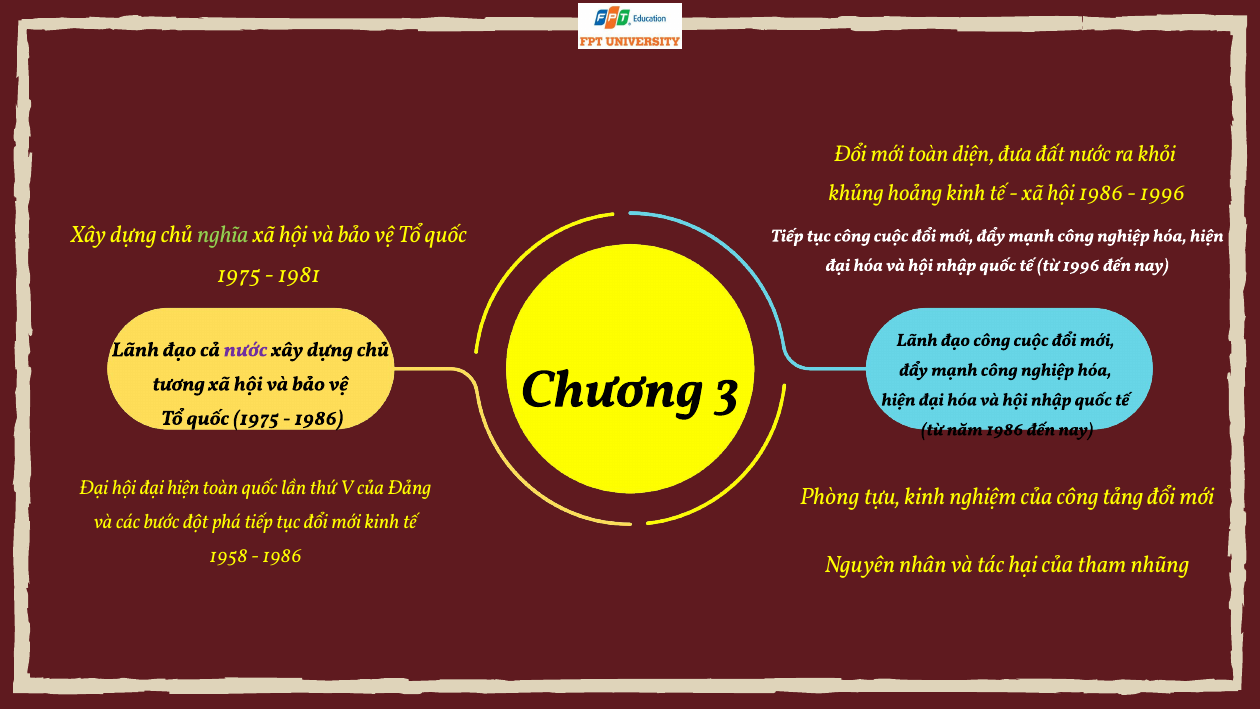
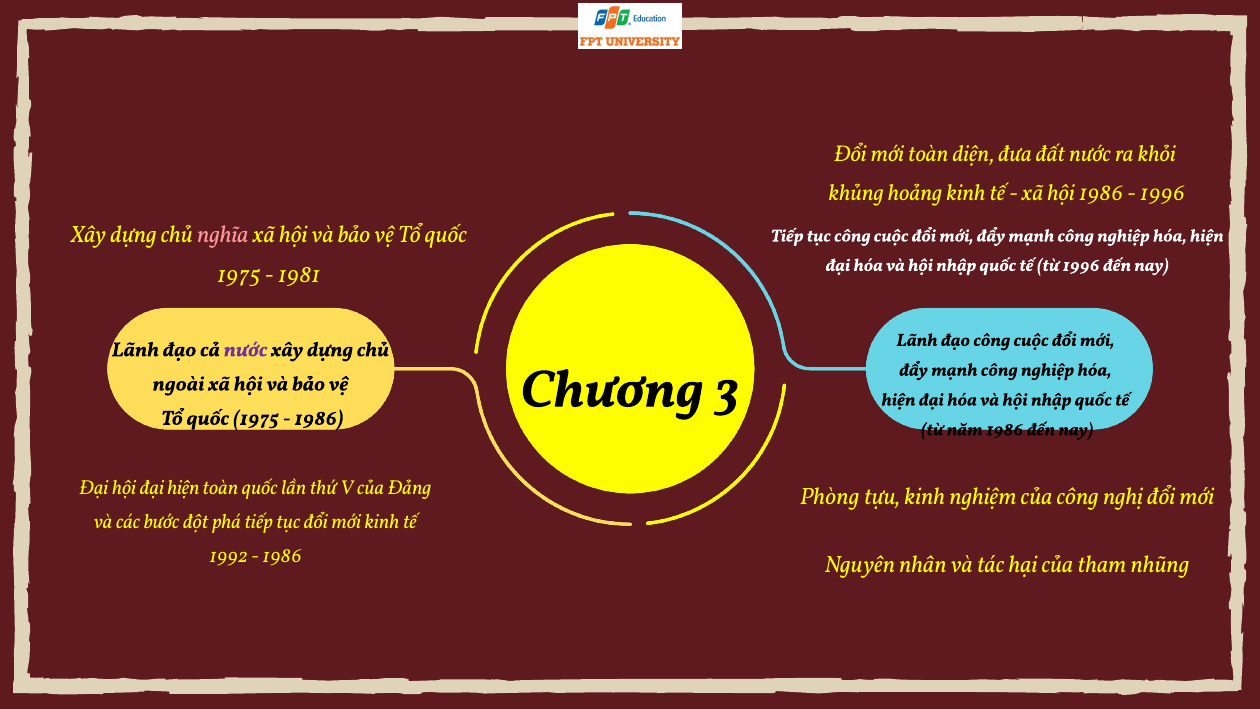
nghĩa colour: light green -> pink (223, 235)
tương: tương -> ngoài (178, 384)
tảng: tảng -> nghị (1123, 496)
1958: 1958 -> 1992 (229, 556)
